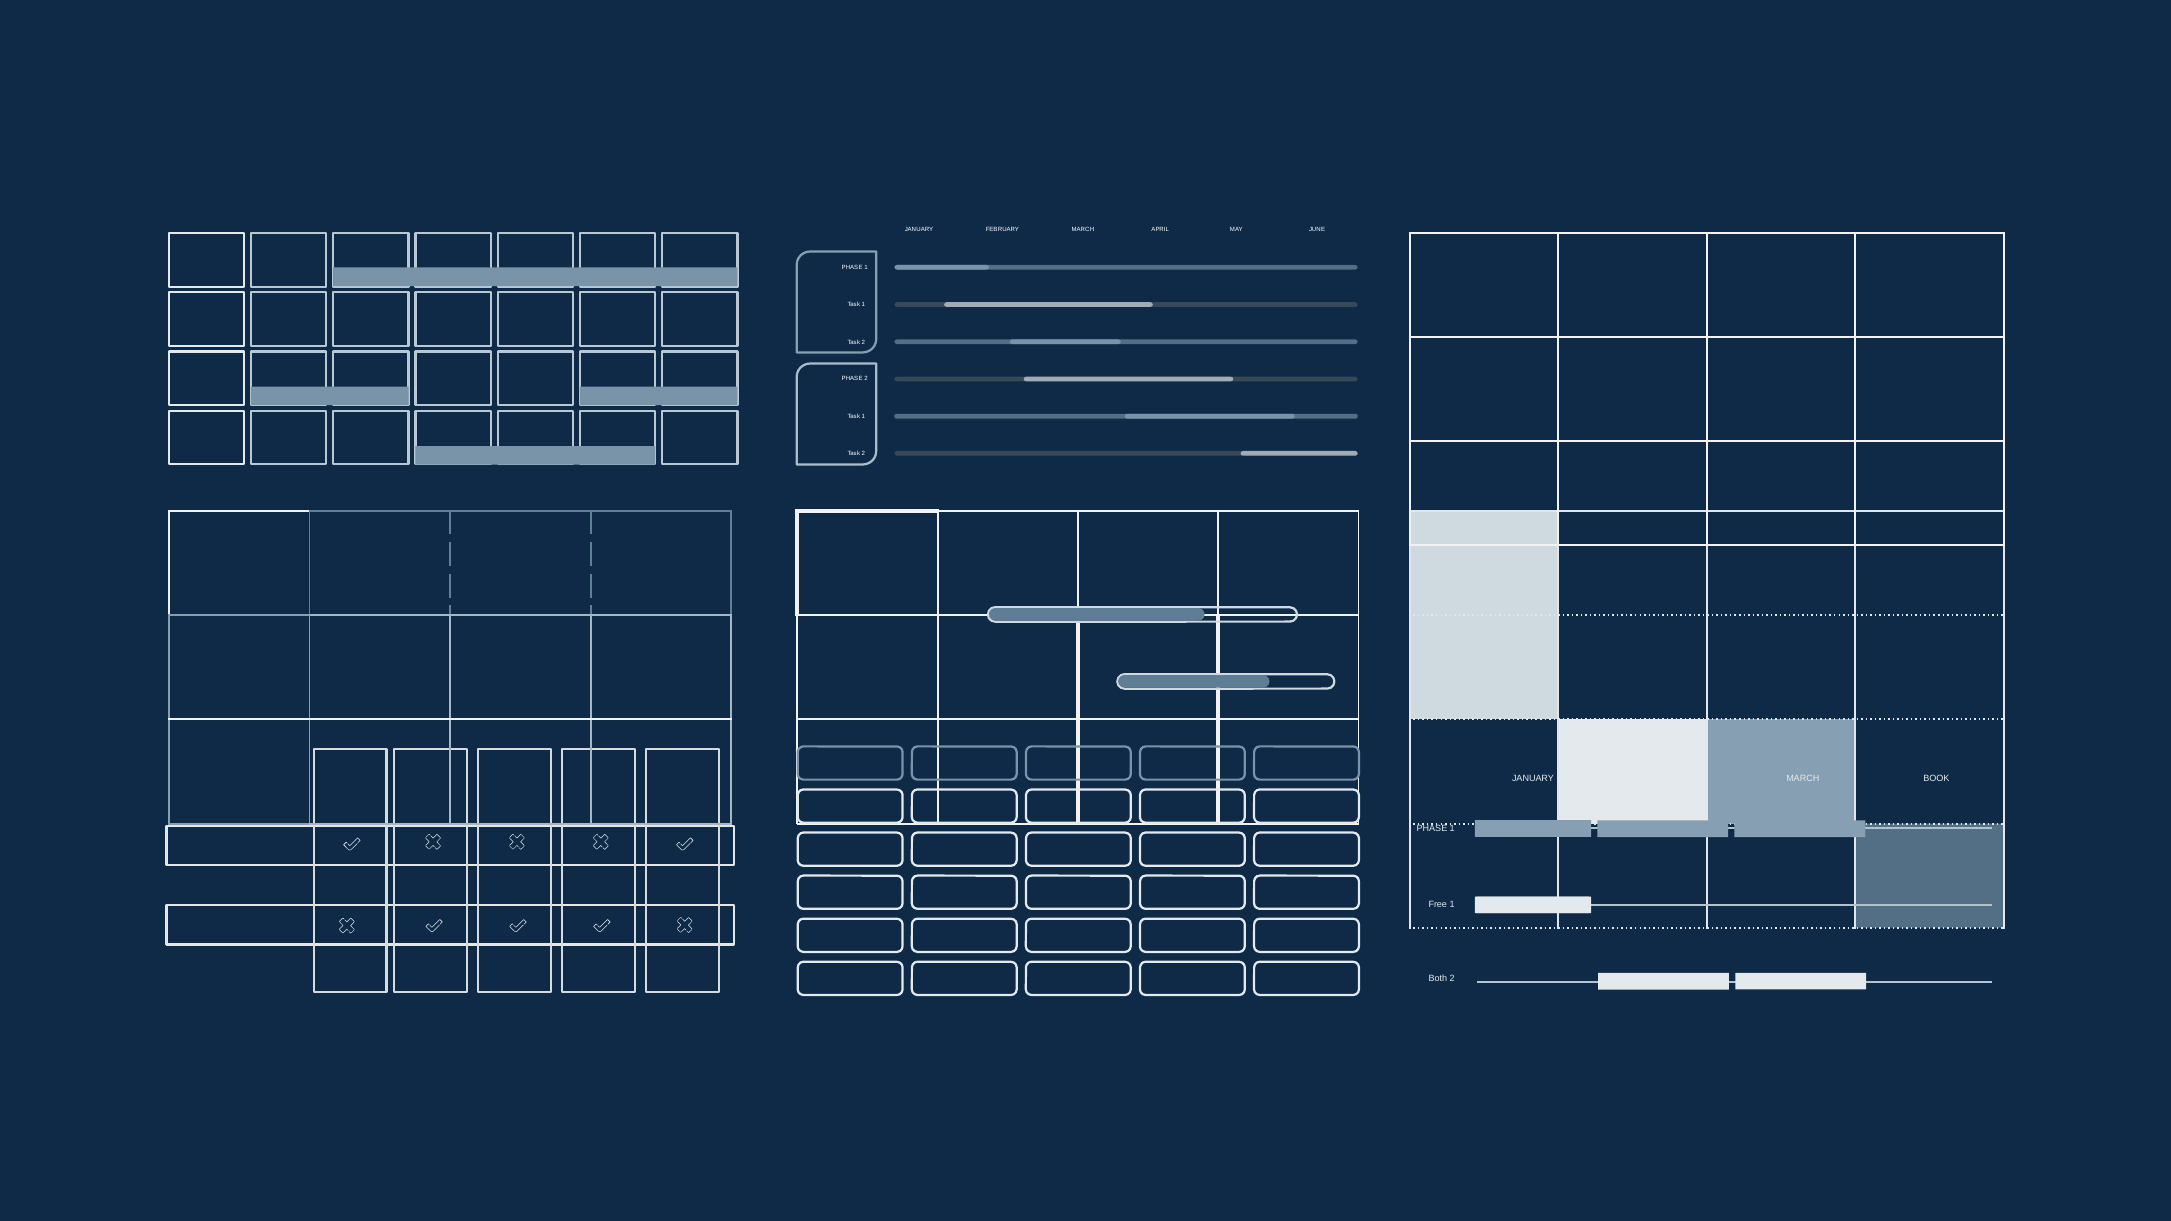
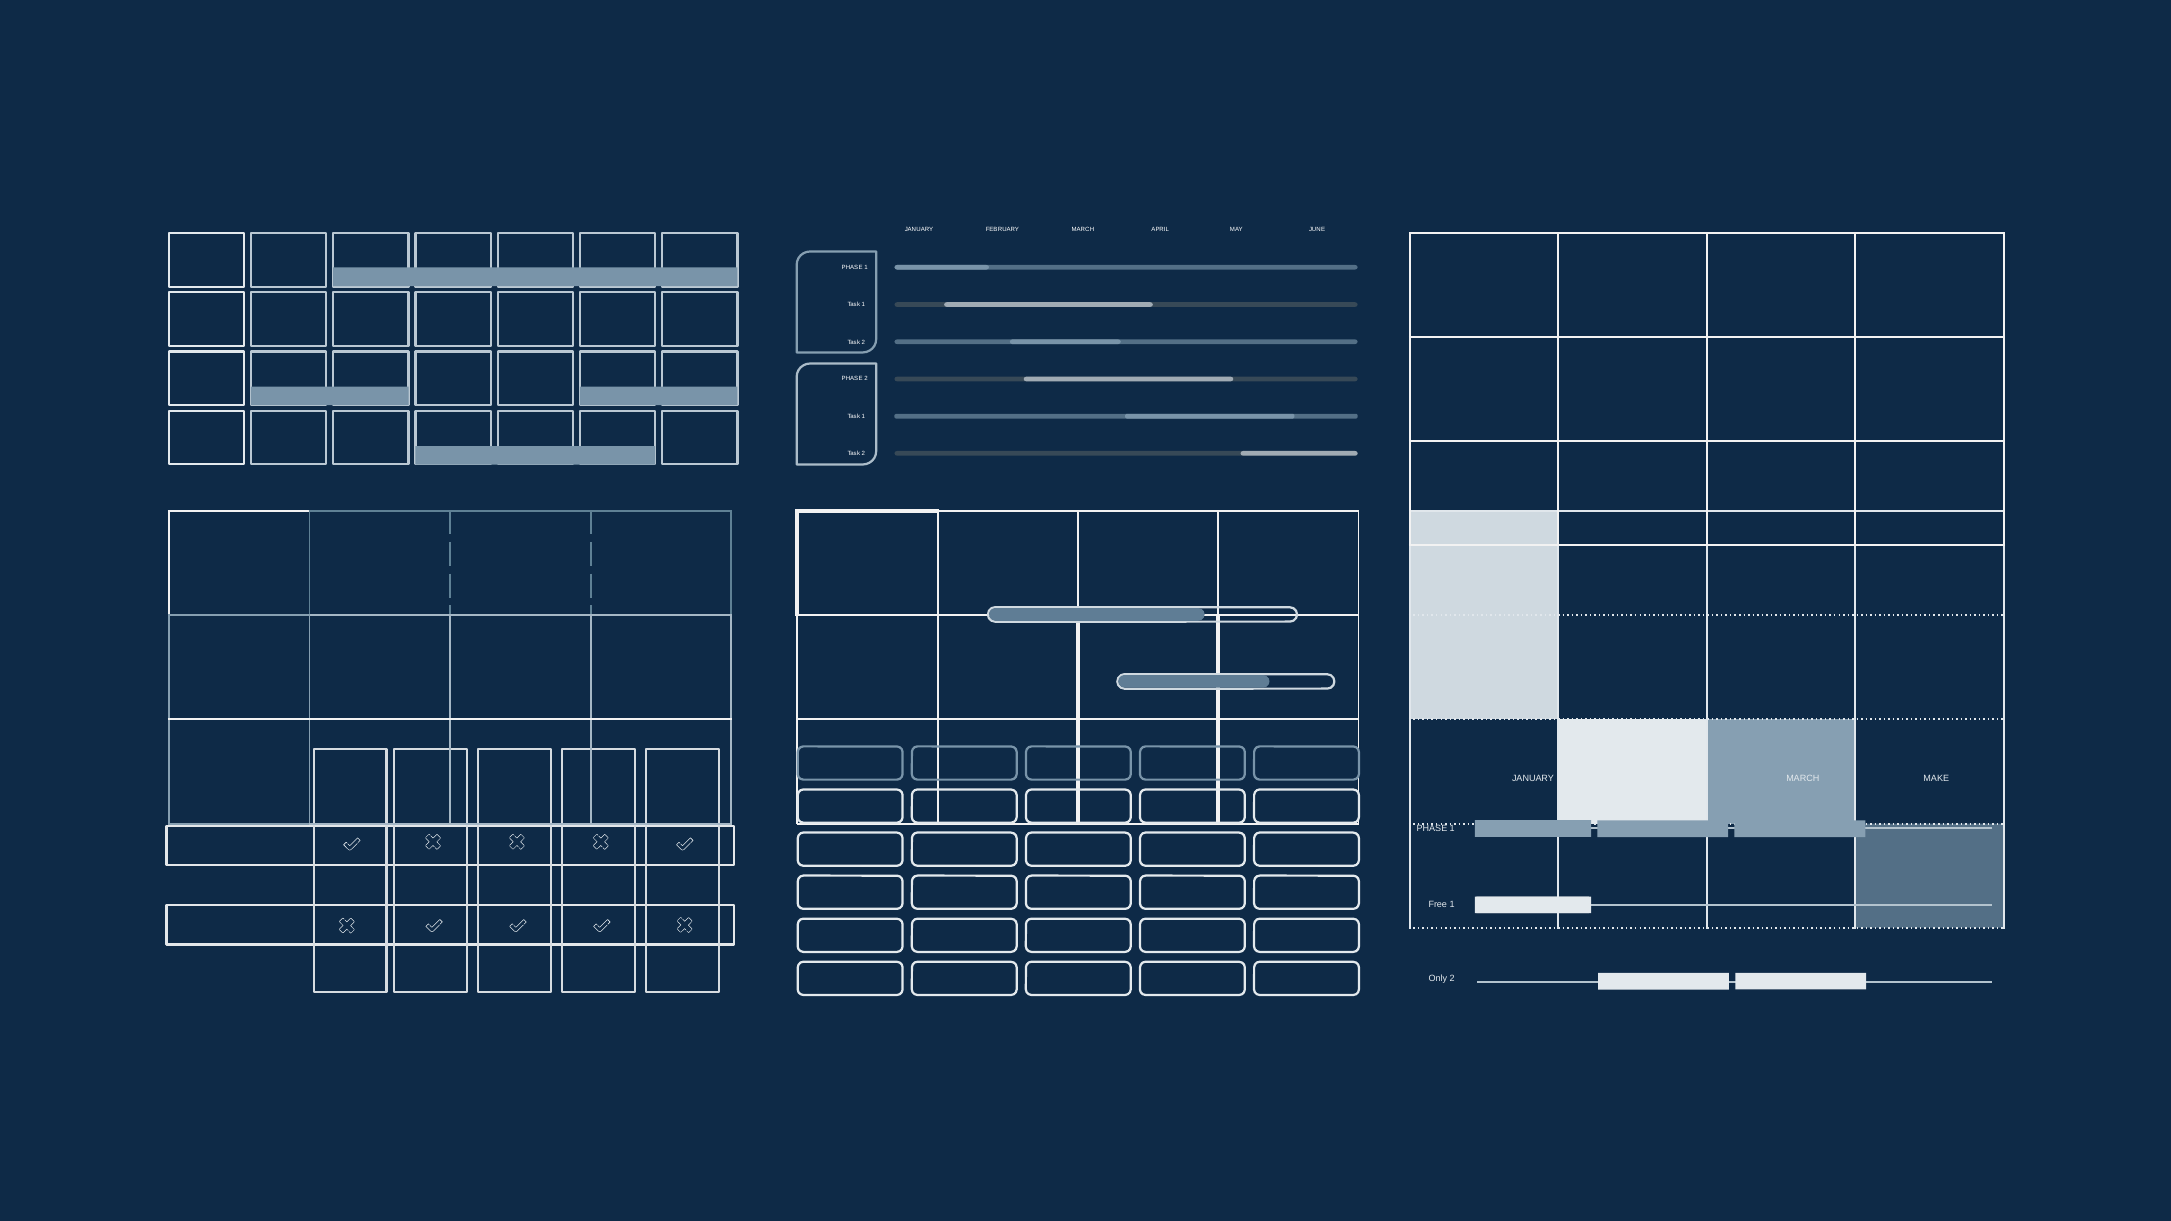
BOOK: BOOK -> MAKE (1936, 779)
Both: Both -> Only (1438, 979)
